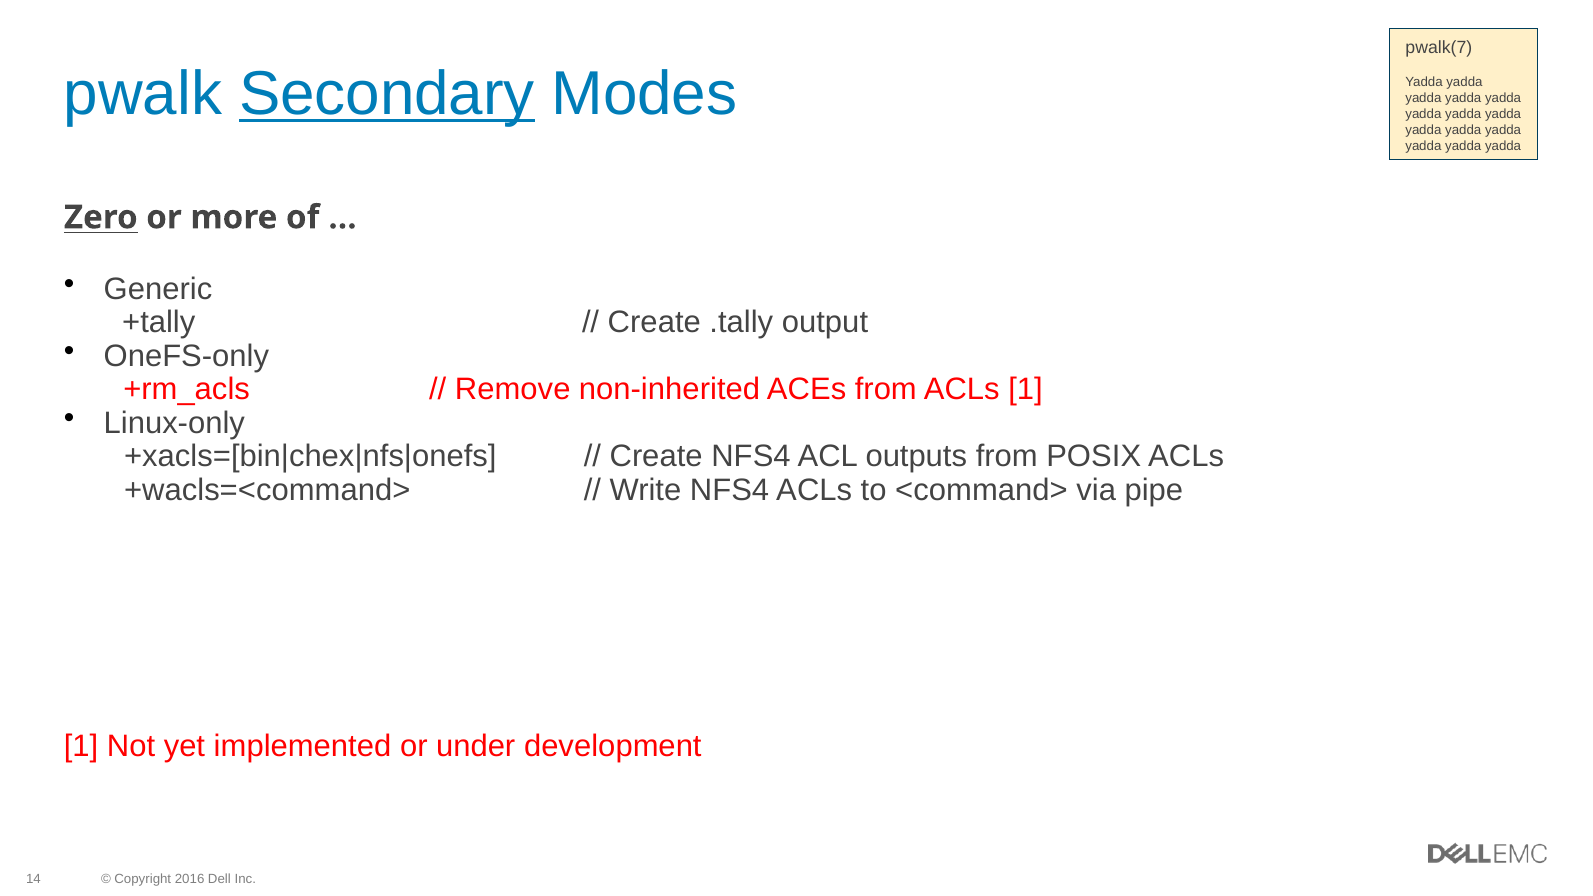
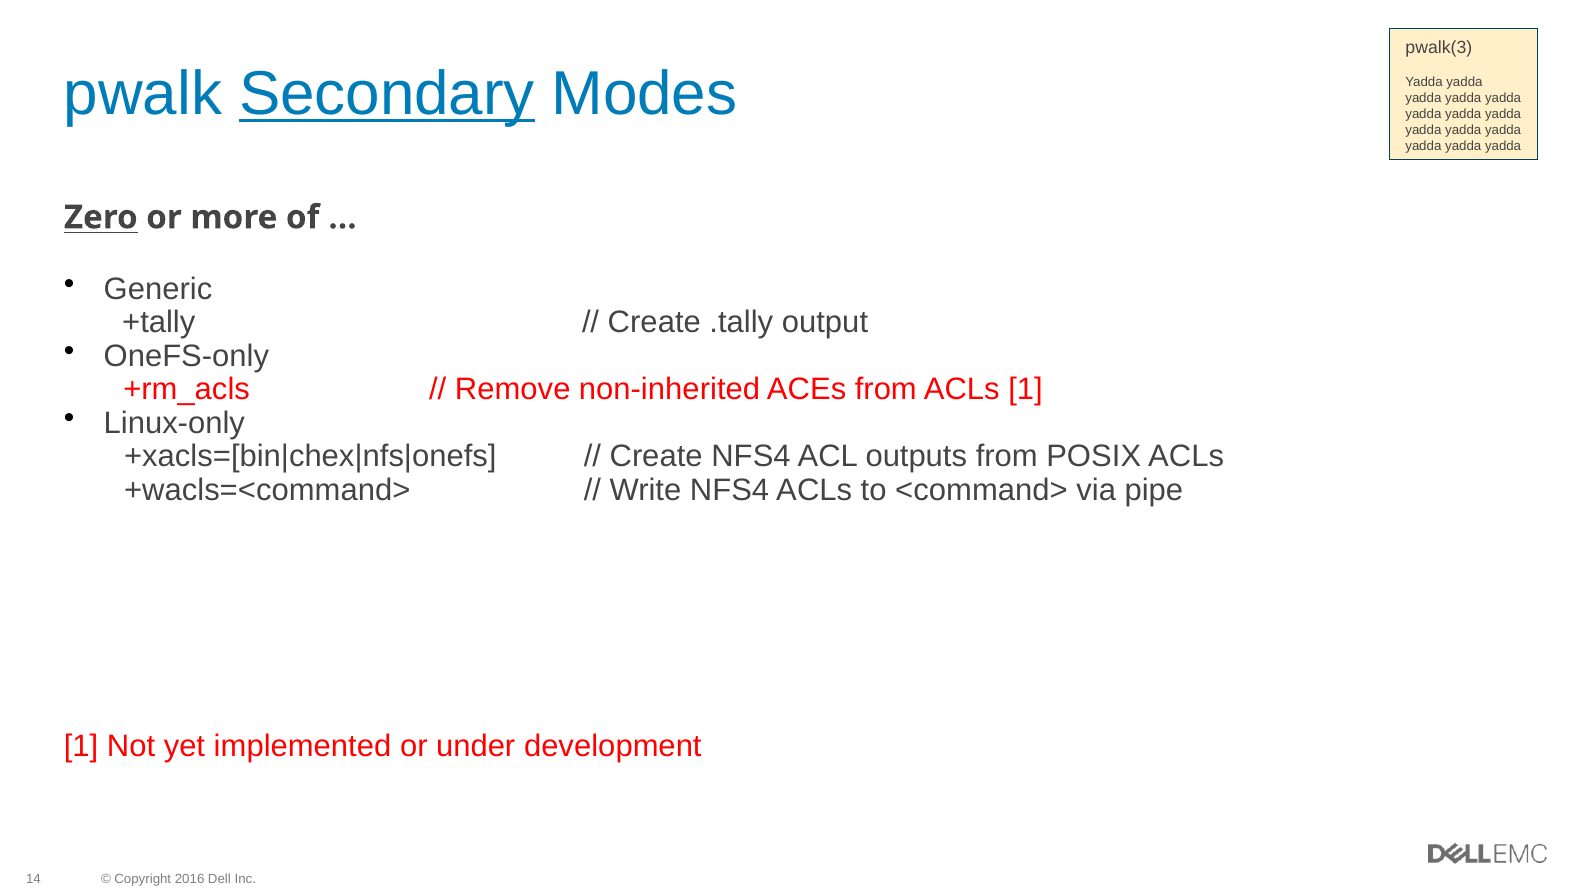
pwalk(7: pwalk(7 -> pwalk(3 (1439, 48)
